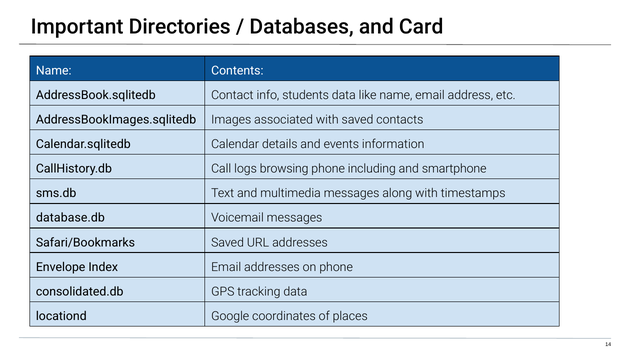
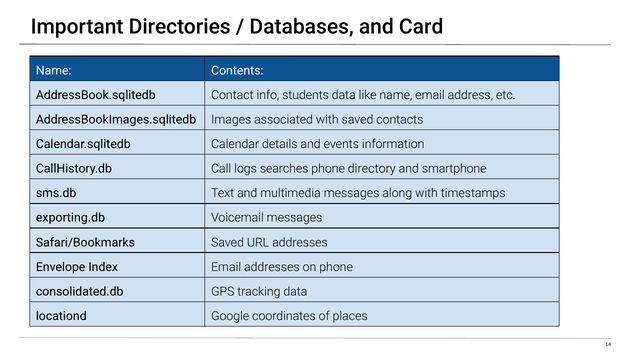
browsing: browsing -> searches (284, 169)
including: including -> directory (372, 169)
database.db: database.db -> exporting.db (70, 218)
